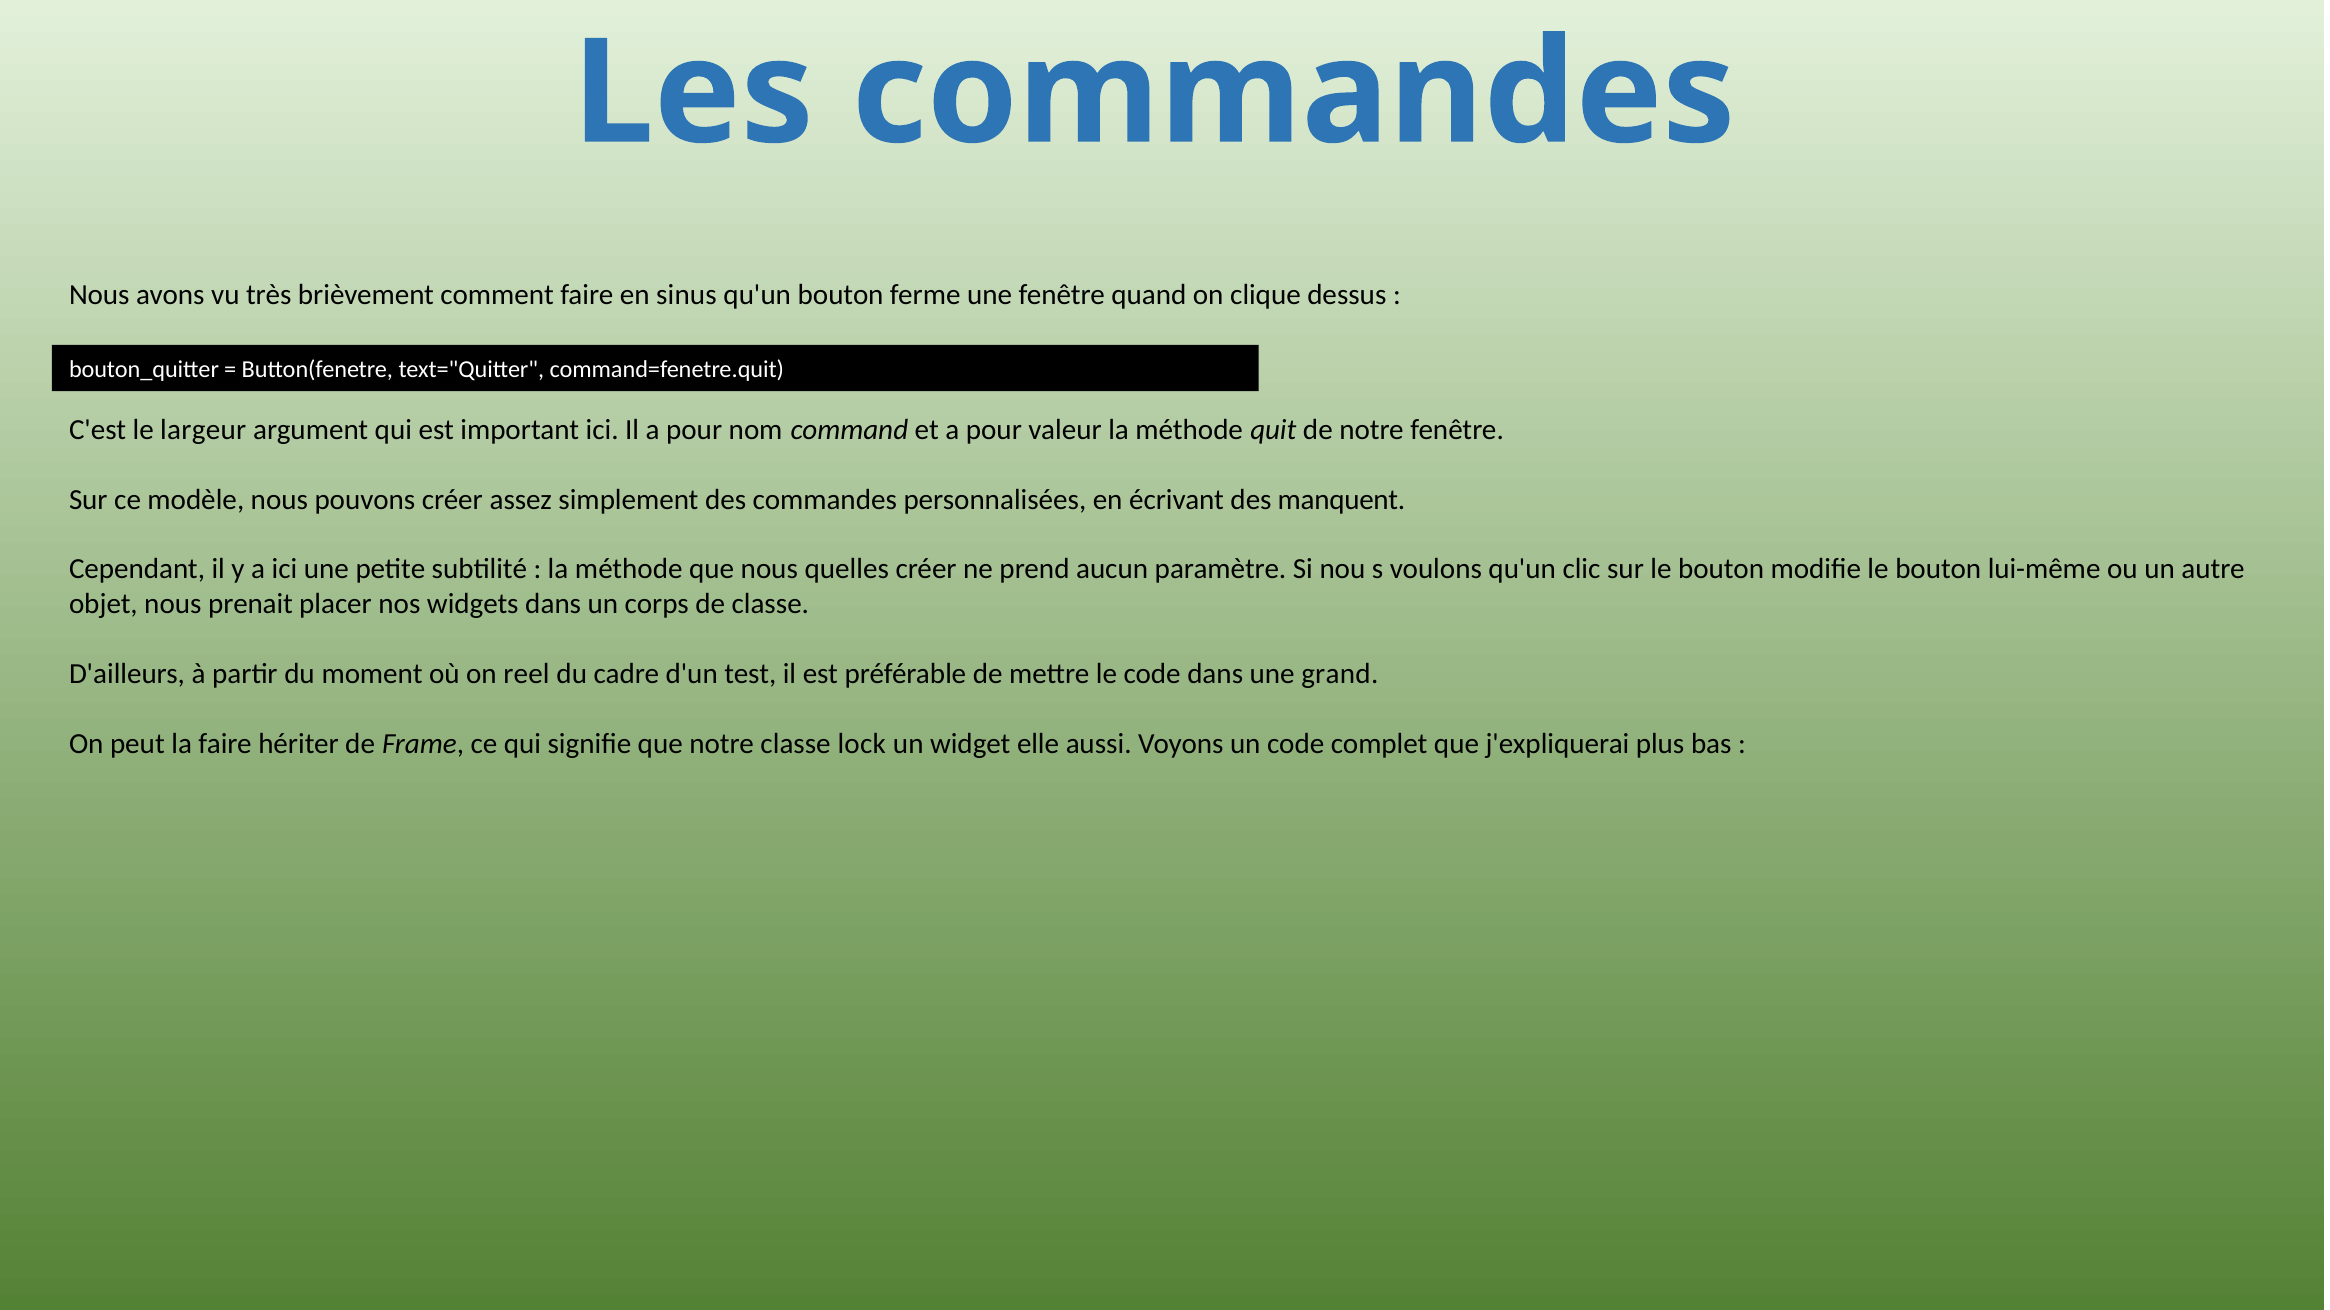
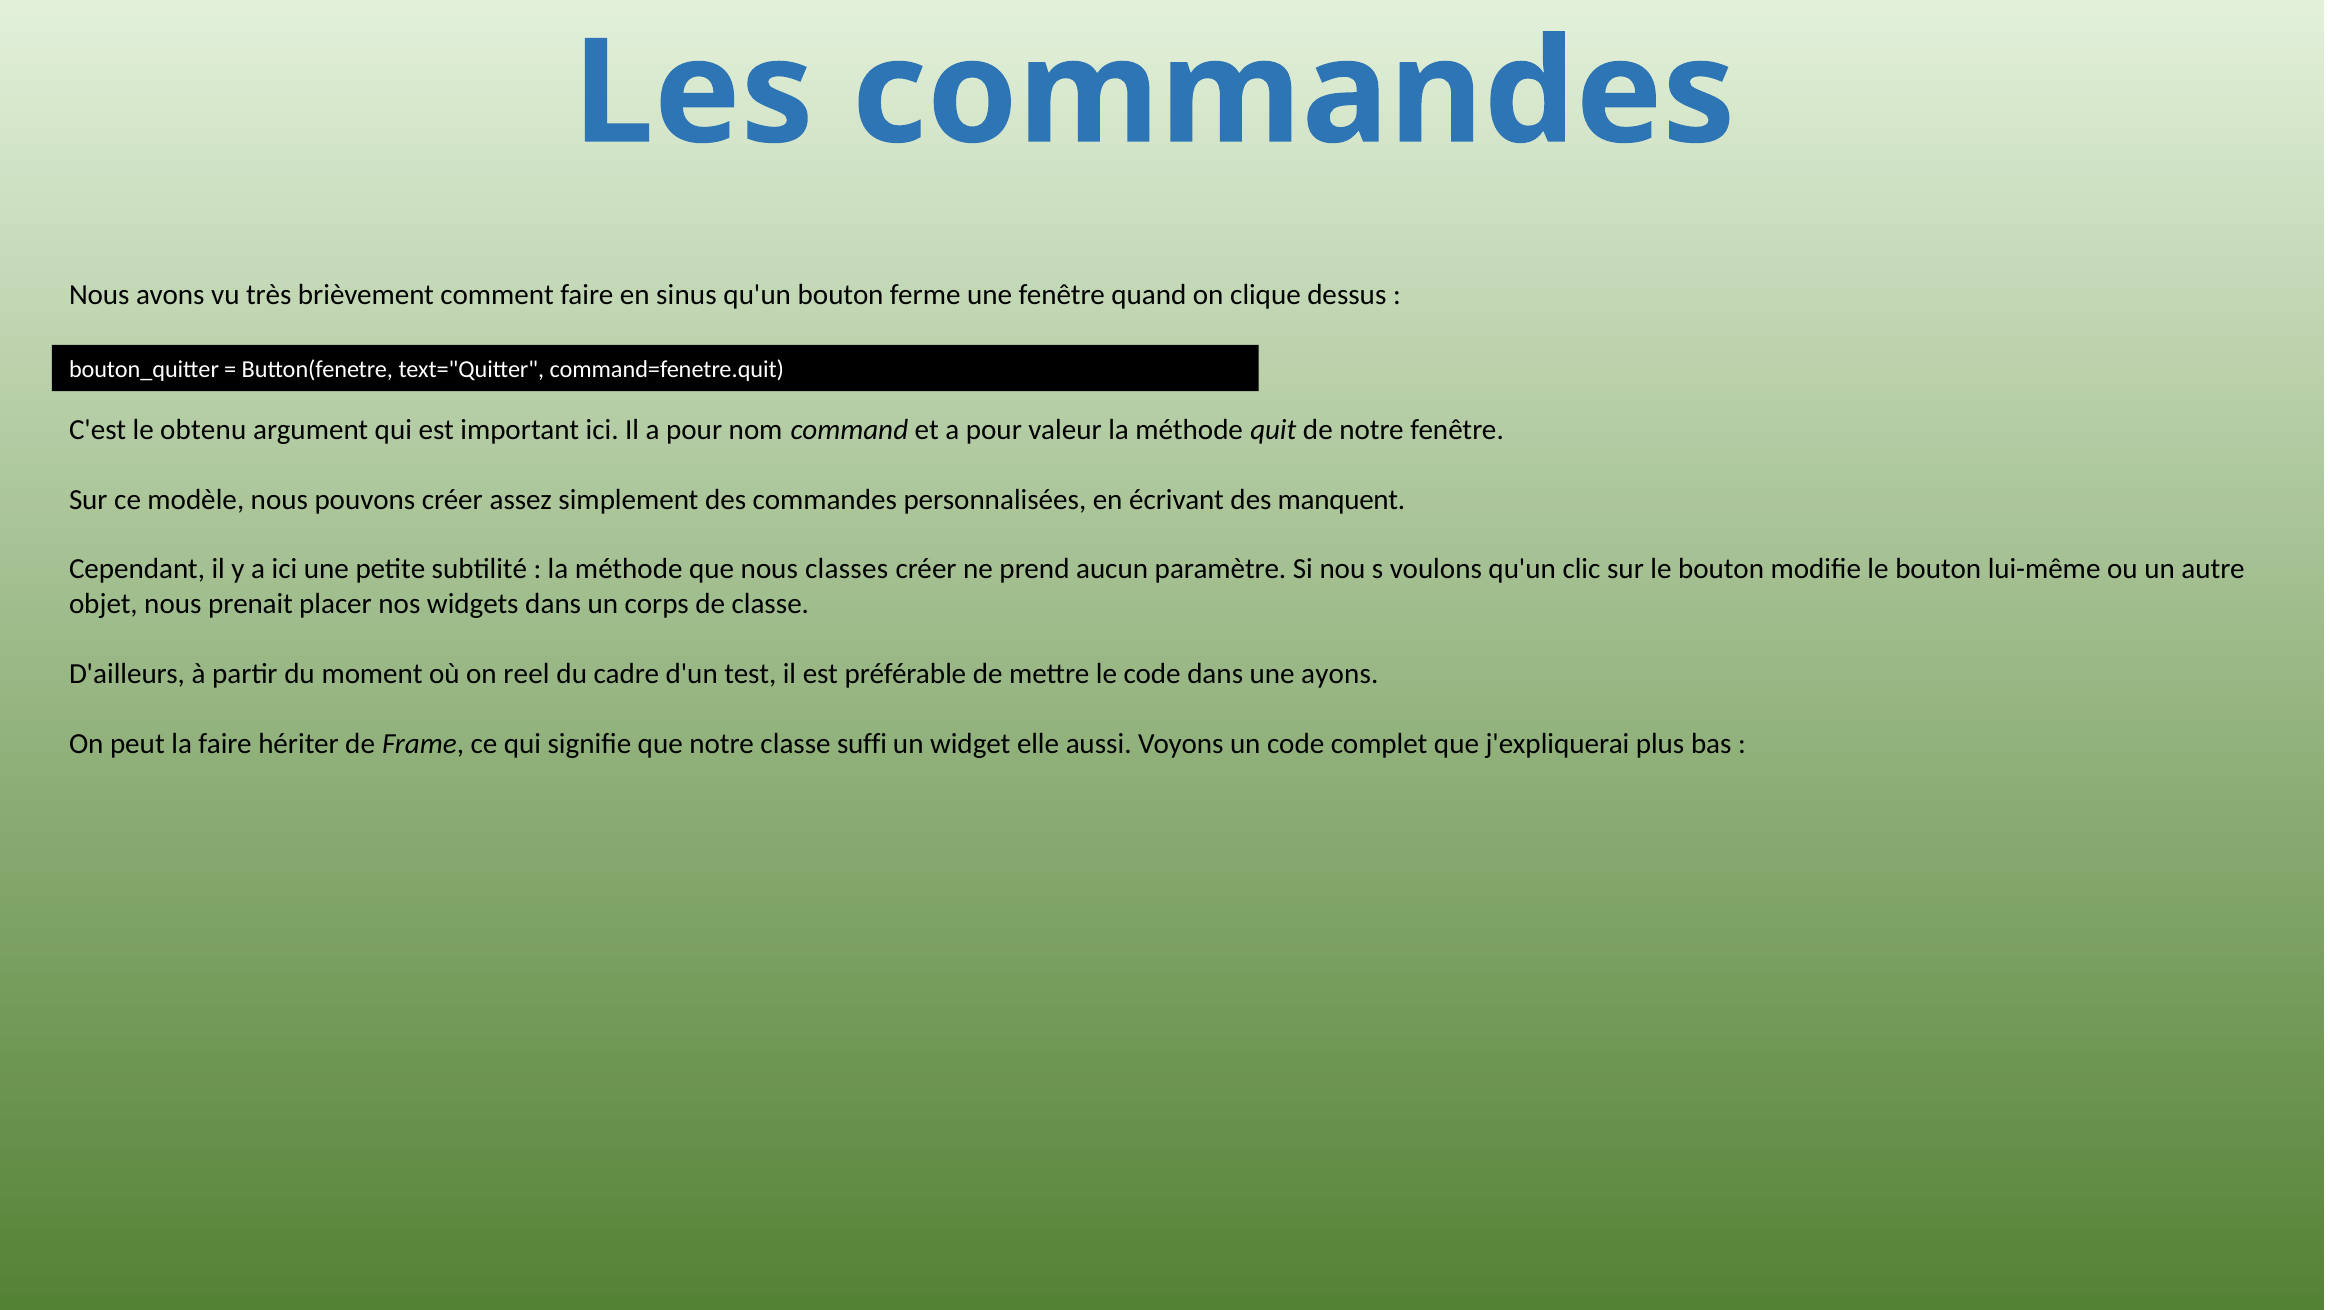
largeur: largeur -> obtenu (203, 430)
quelles: quelles -> classes (847, 570)
grand: grand -> ayons (1340, 674)
lock: lock -> suffi (862, 744)
